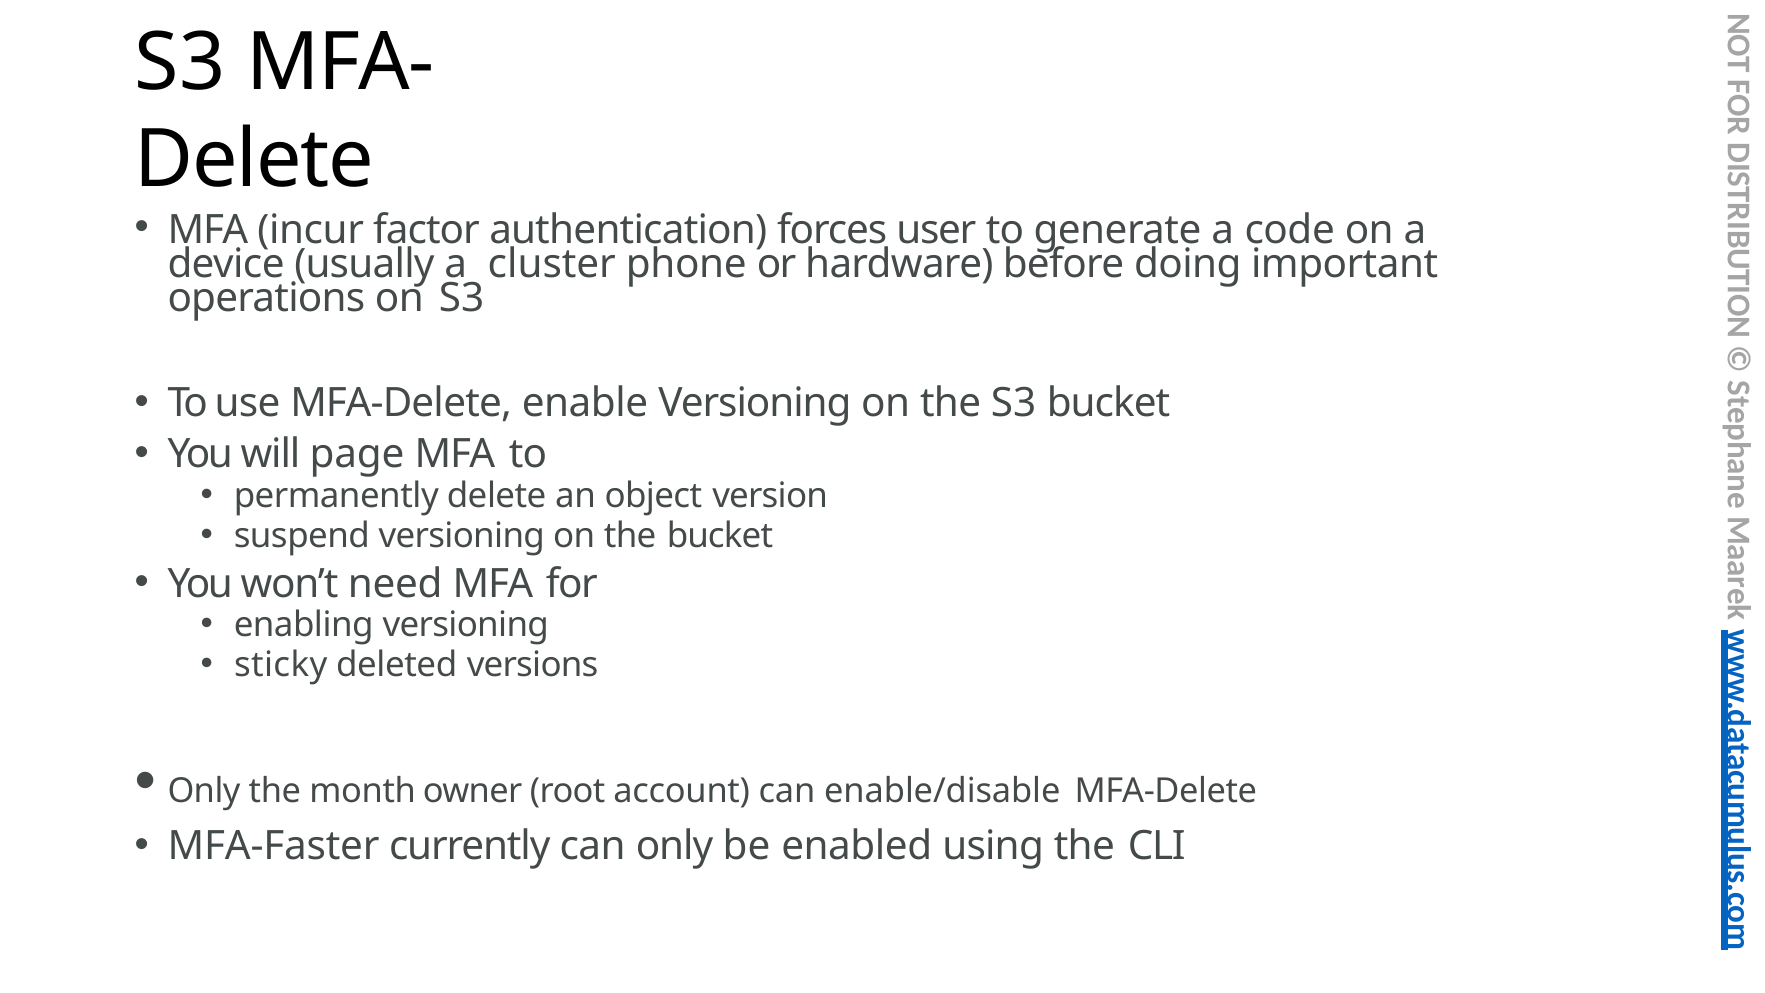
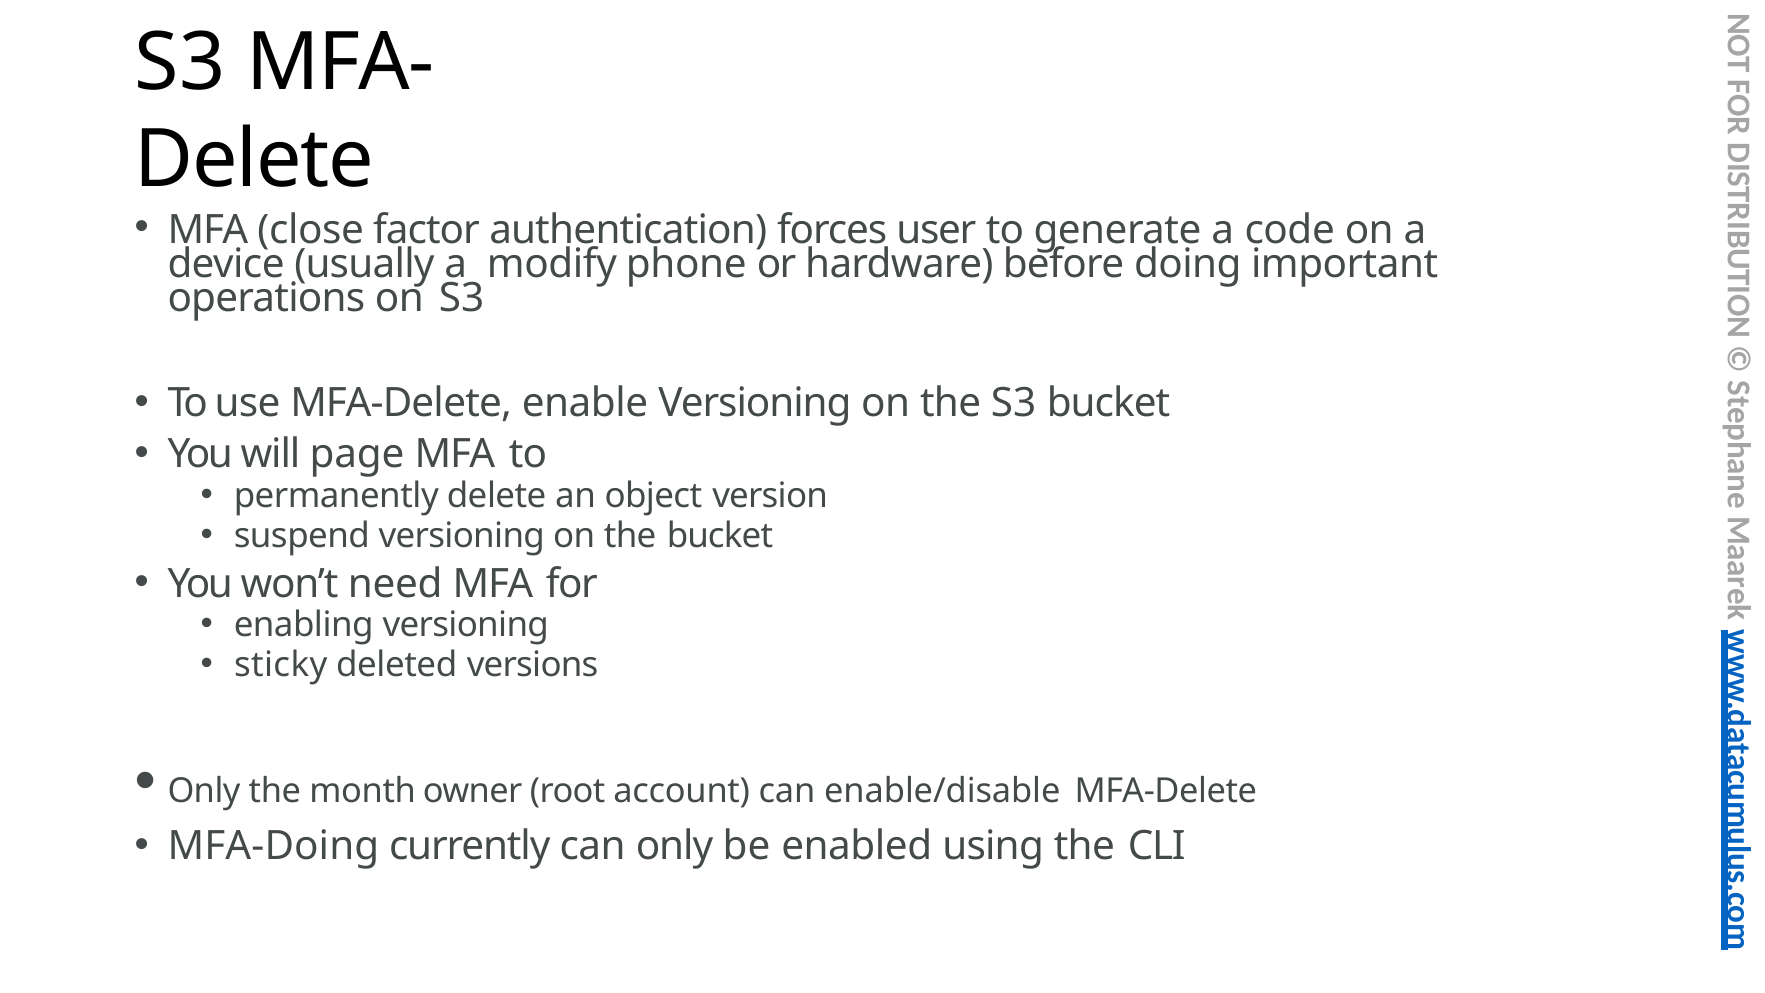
incur: incur -> close (311, 230)
cluster: cluster -> modify (552, 264)
MFA-Faster: MFA-Faster -> MFA-Doing (273, 846)
